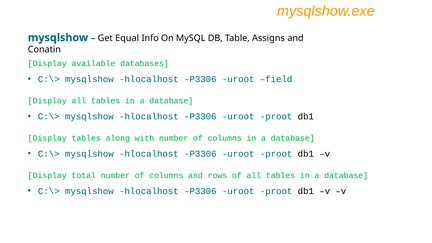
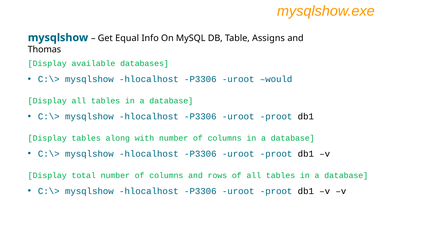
Conatin: Conatin -> Thomas (44, 49)
field: field -> would (276, 79)
